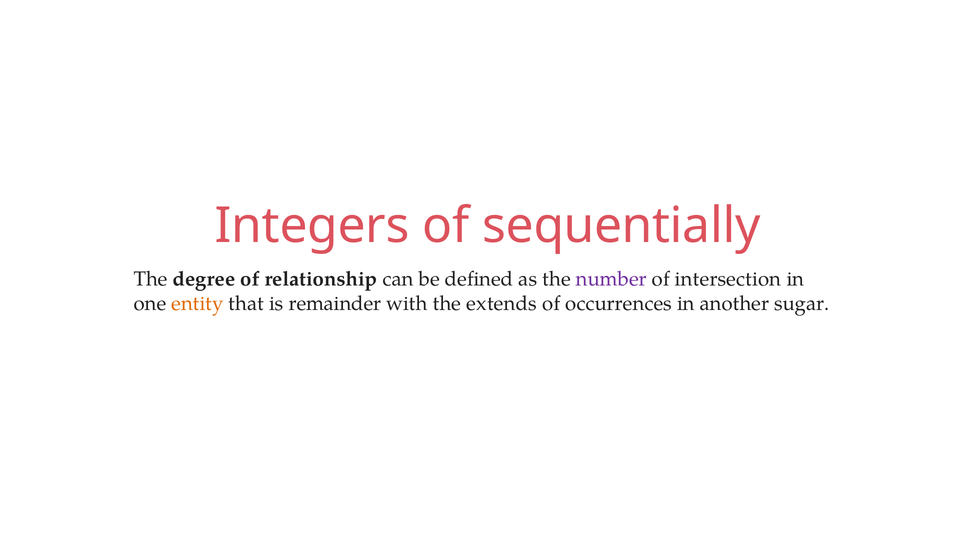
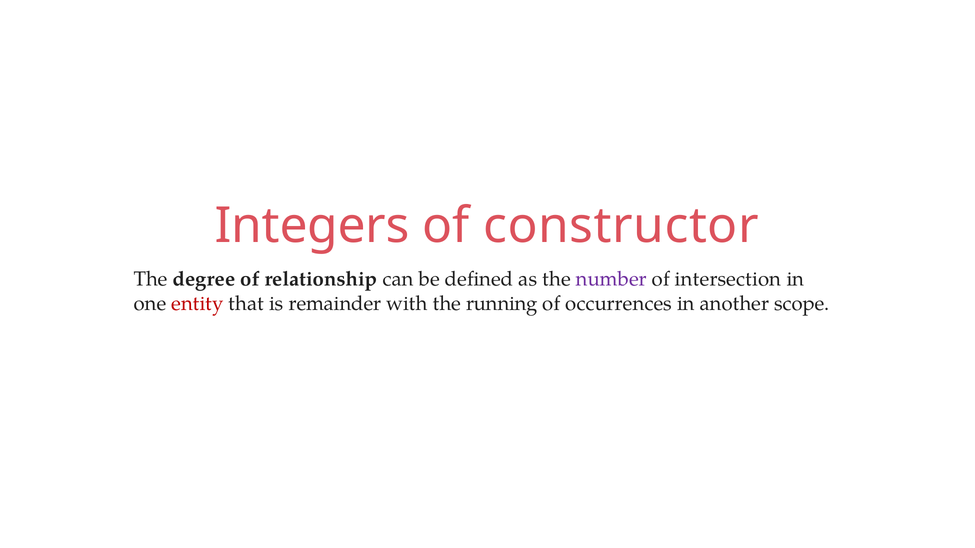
sequentially: sequentially -> constructor (621, 226)
entity colour: orange -> red (197, 304)
extends: extends -> running (502, 304)
sugar: sugar -> scope (802, 304)
